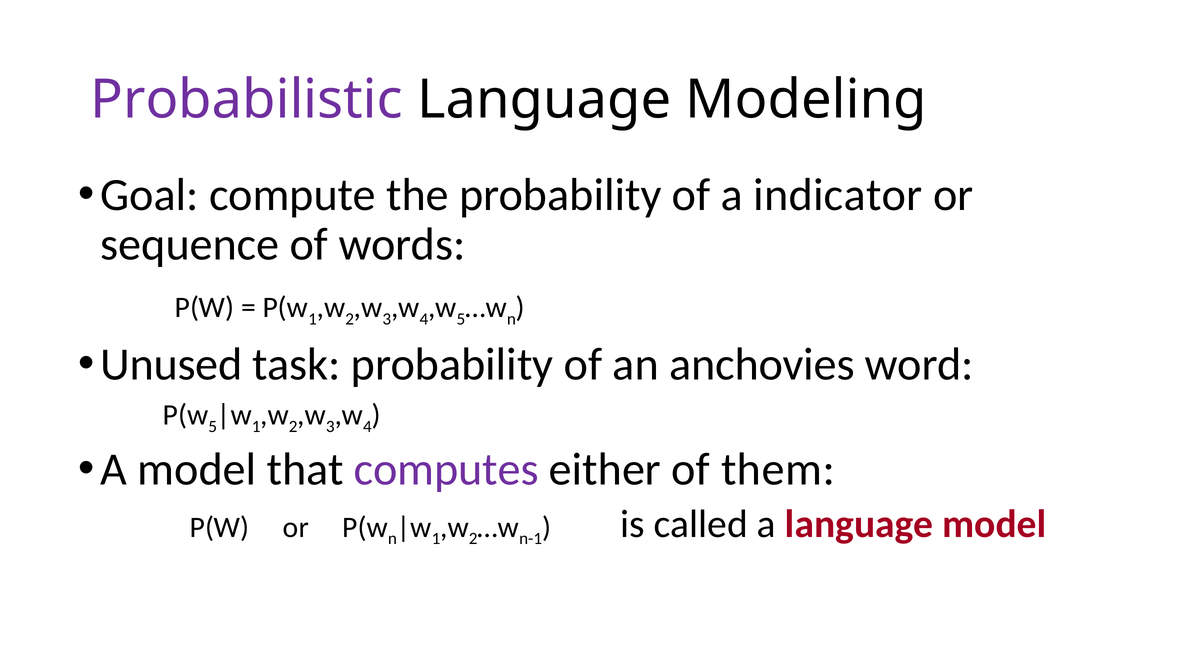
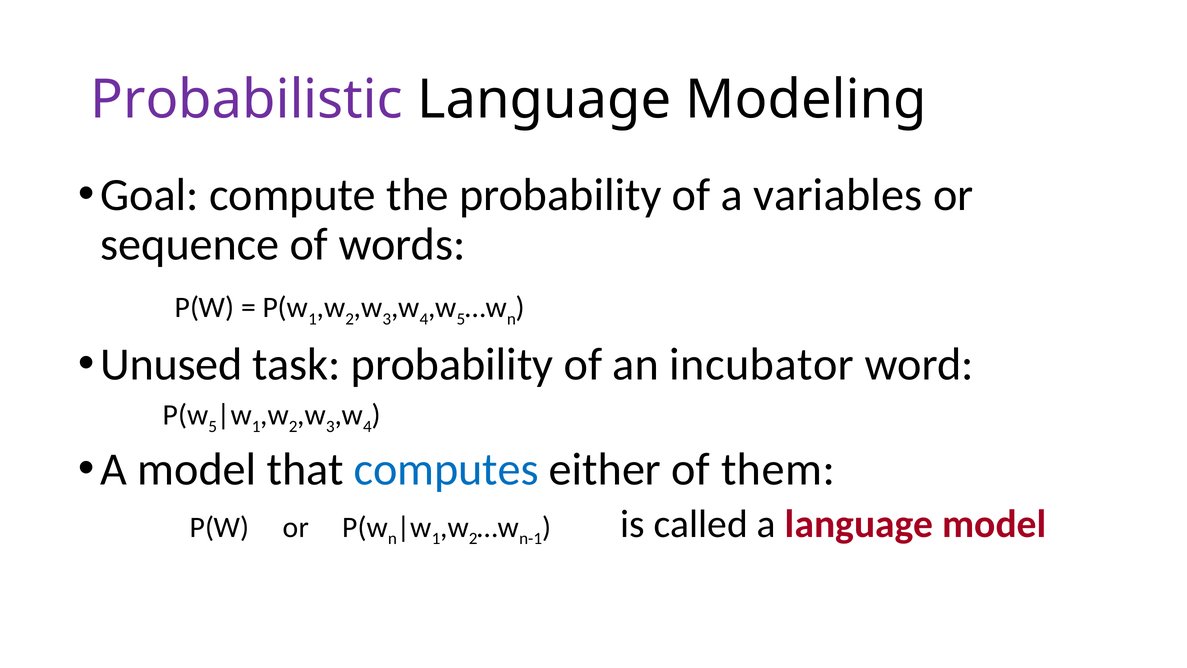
indicator: indicator -> variables (838, 195)
anchovies: anchovies -> incubator (762, 364)
computes colour: purple -> blue (446, 469)
